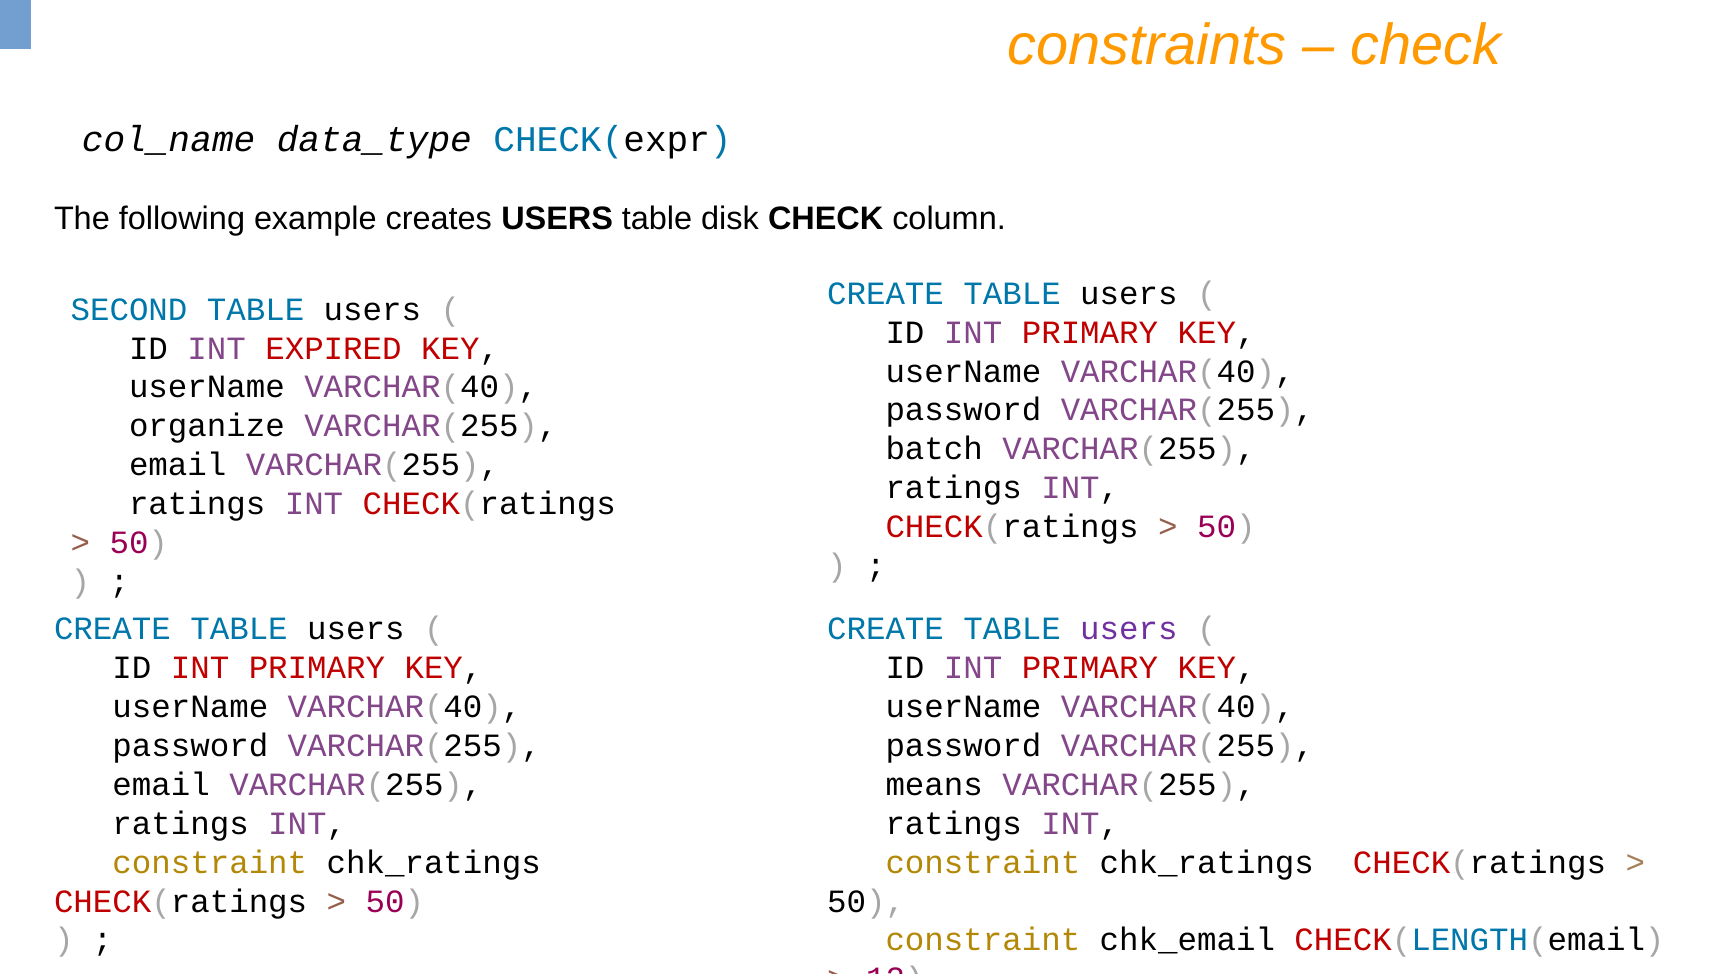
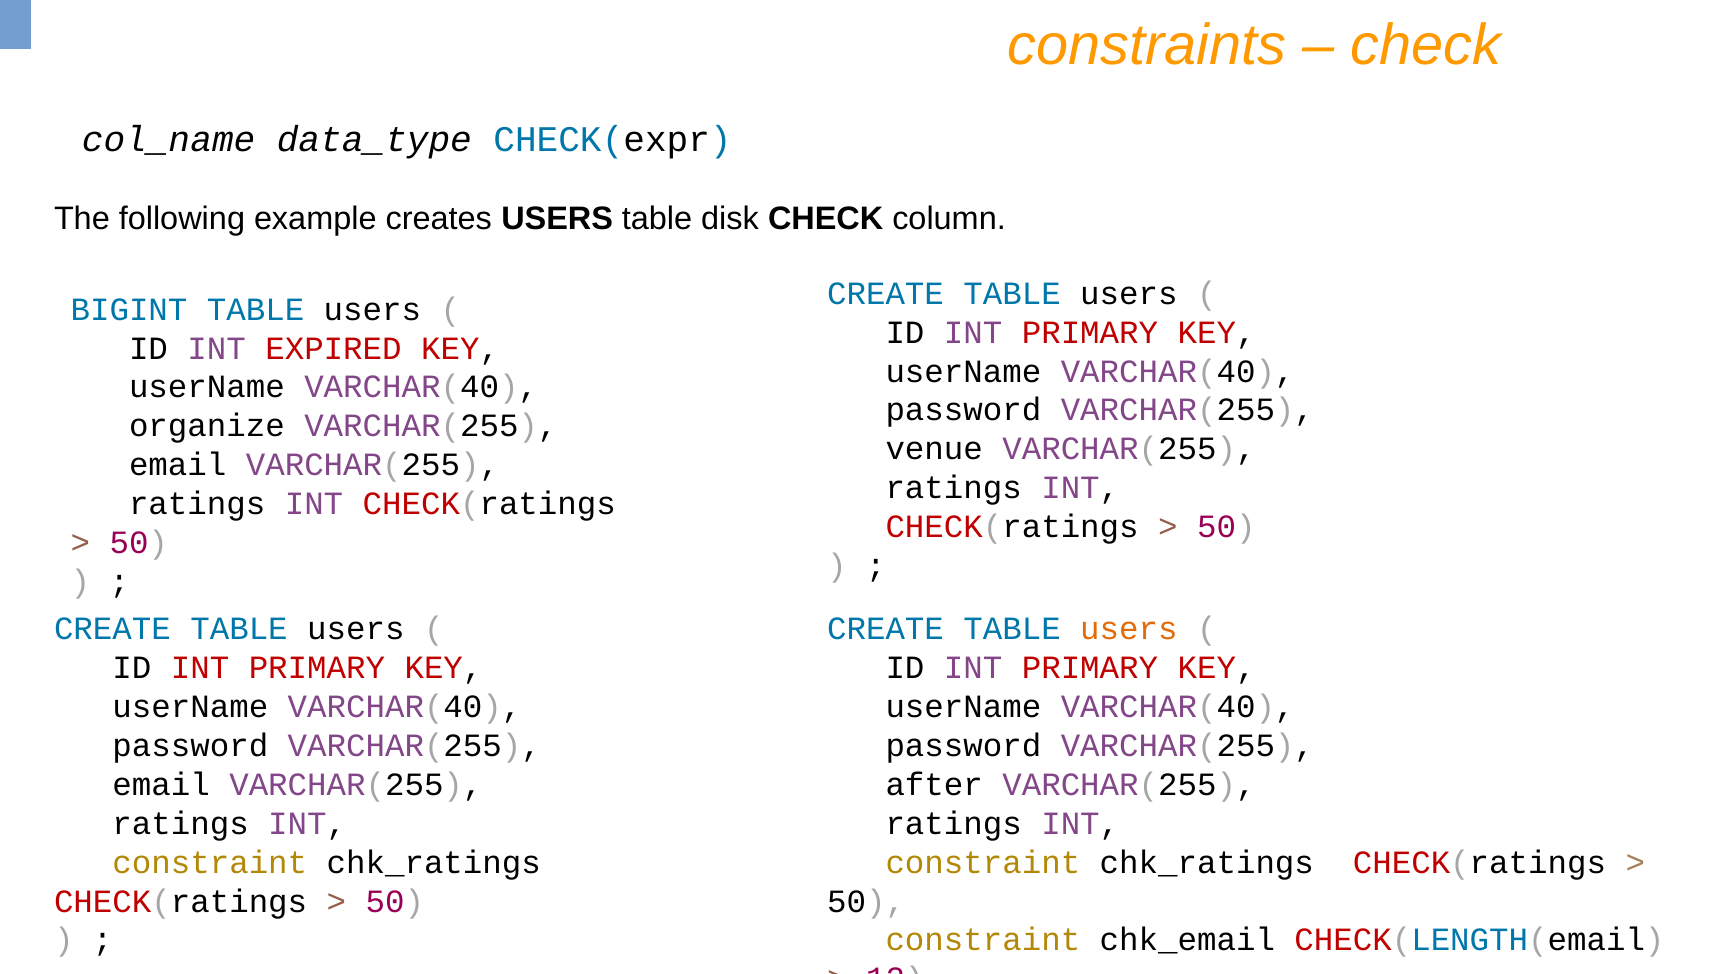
SECOND: SECOND -> BIGINT (129, 309)
batch: batch -> venue (934, 449)
users colour: purple -> orange (1129, 628)
means: means -> after (934, 784)
